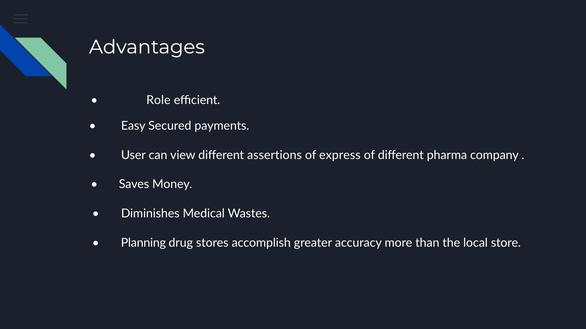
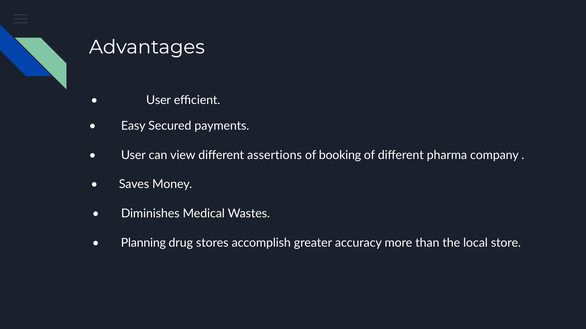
Role: Role -> User (159, 100)
express: express -> booking (340, 155)
